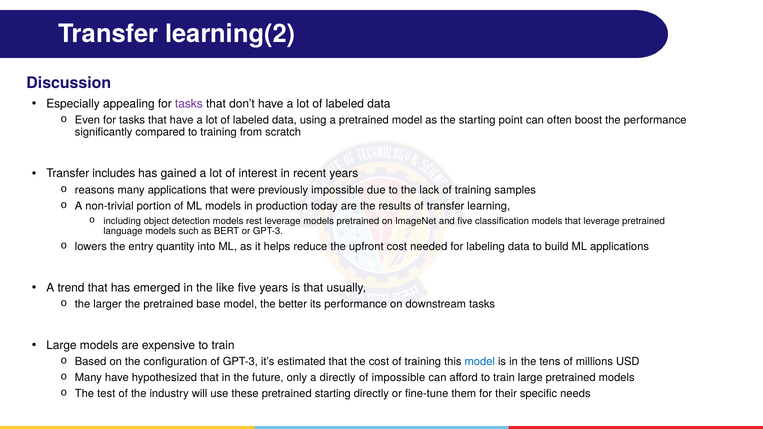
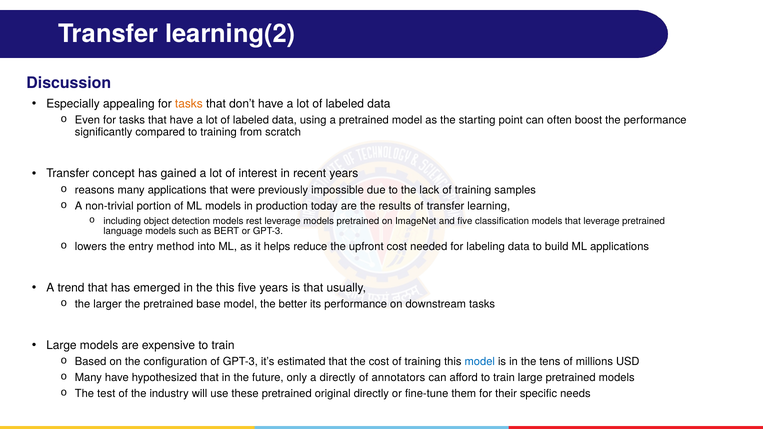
tasks colour: purple -> orange (189, 104)
includes: includes -> concept (114, 174)
quantity: quantity -> method (175, 247)
the like: like -> this (225, 288)
of impossible: impossible -> annotators (398, 378)
pretrained starting: starting -> original (333, 394)
